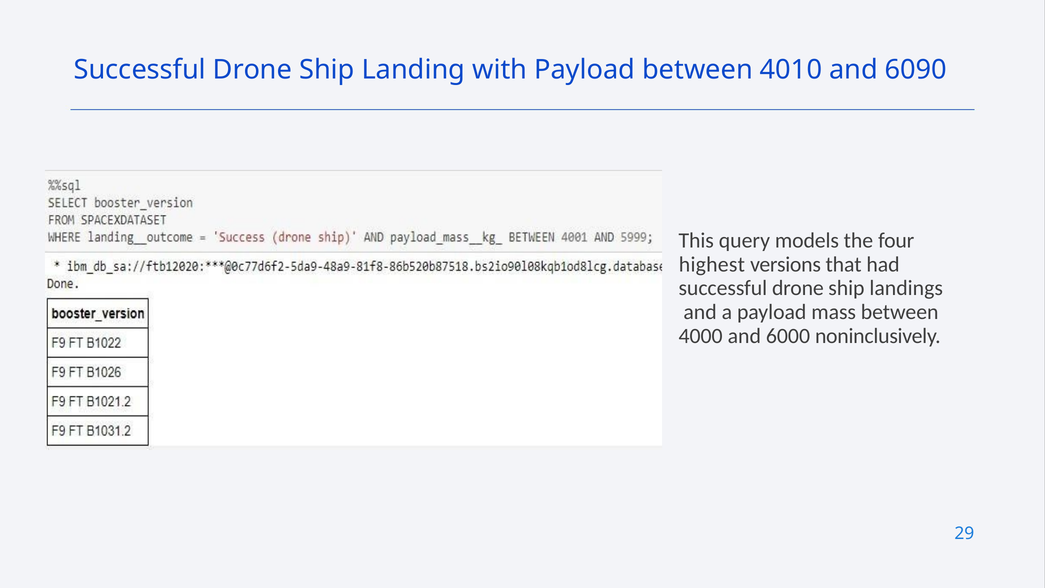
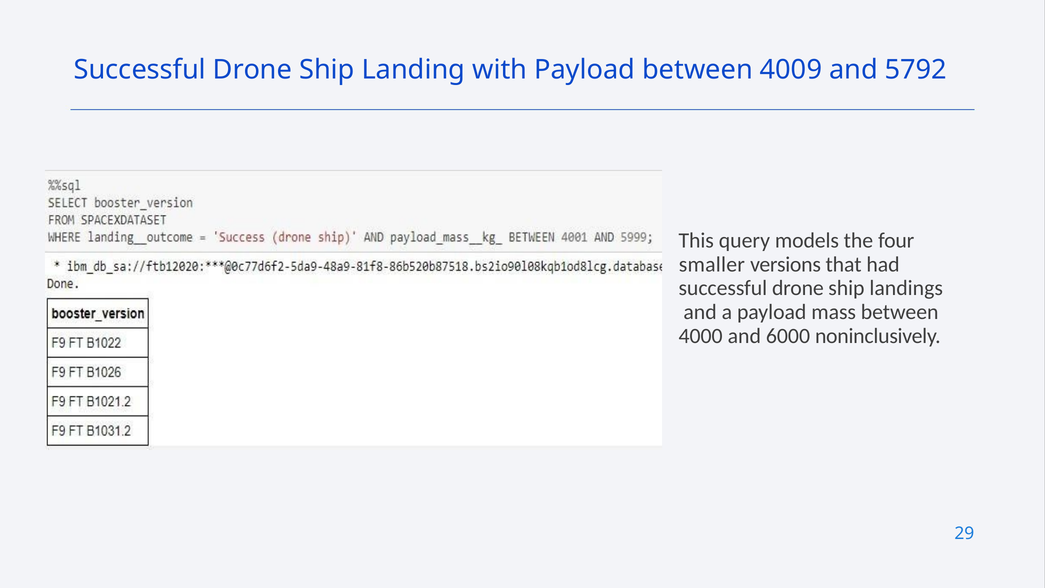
4010: 4010 -> 4009 (791, 70)
6090: 6090 -> 5792 (916, 70)
highest: highest -> smaller (712, 264)
